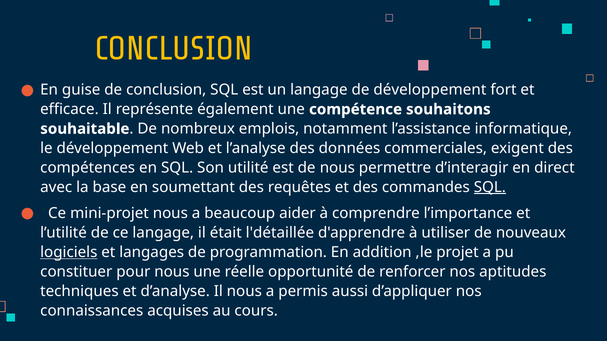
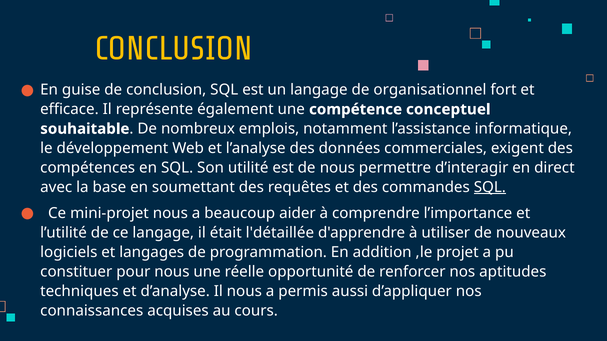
de développement: développement -> organisationnel (430, 90)
souhaitons: souhaitons -> conceptuel (448, 109)
logiciels underline: present -> none (69, 253)
